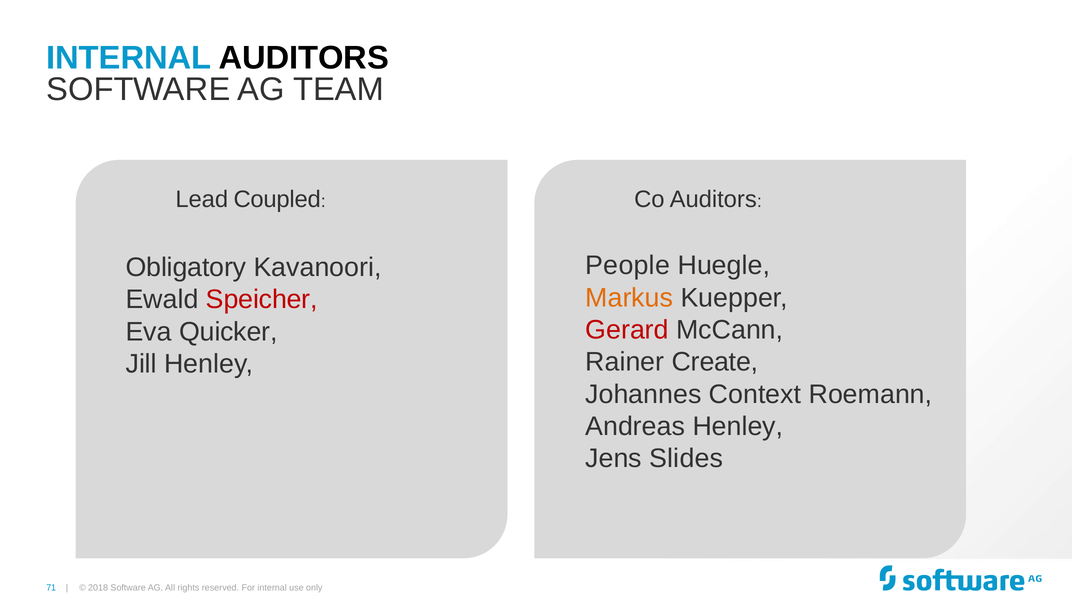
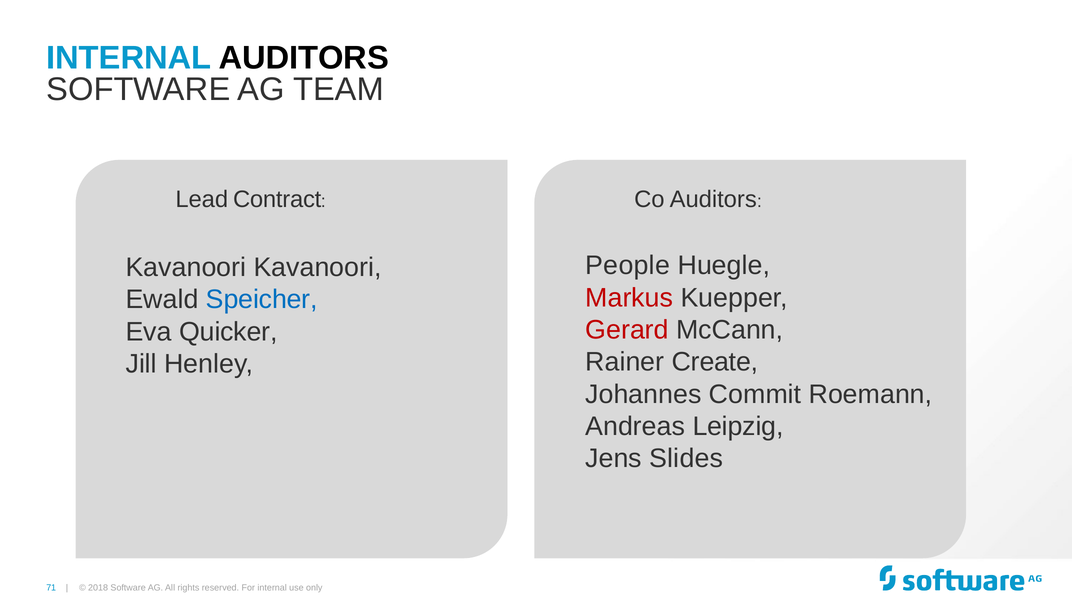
Coupled: Coupled -> Contract (277, 199)
Obligatory: Obligatory -> Kavanoori (186, 267)
Markus colour: orange -> red (629, 298)
Speicher colour: red -> blue (262, 300)
Context: Context -> Commit (755, 394)
Andreas Henley: Henley -> Leipzig (738, 426)
